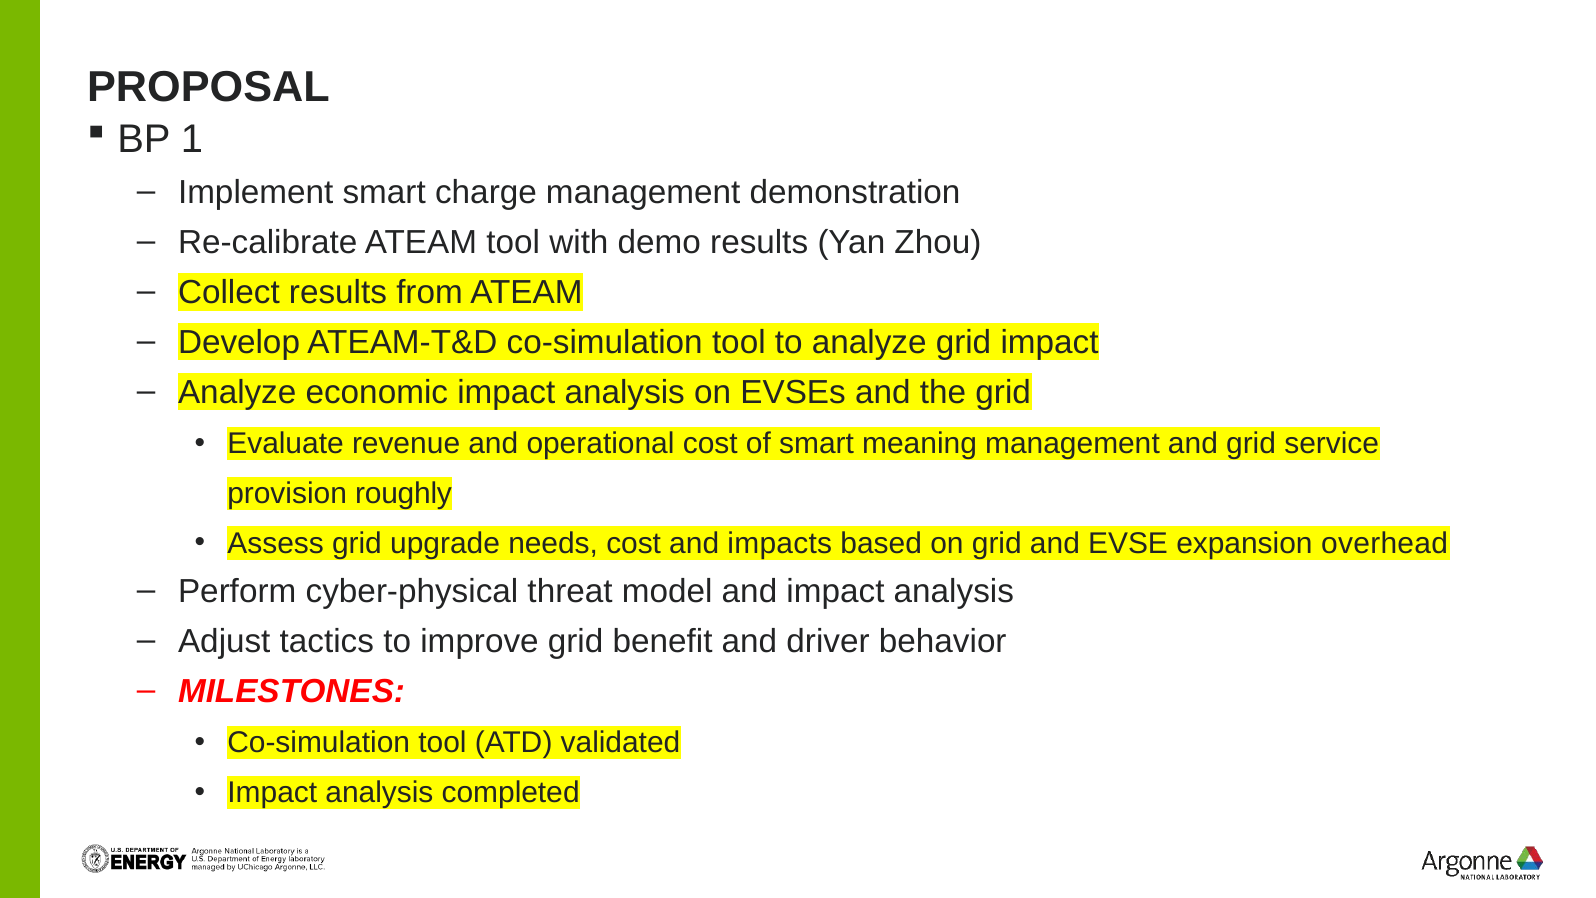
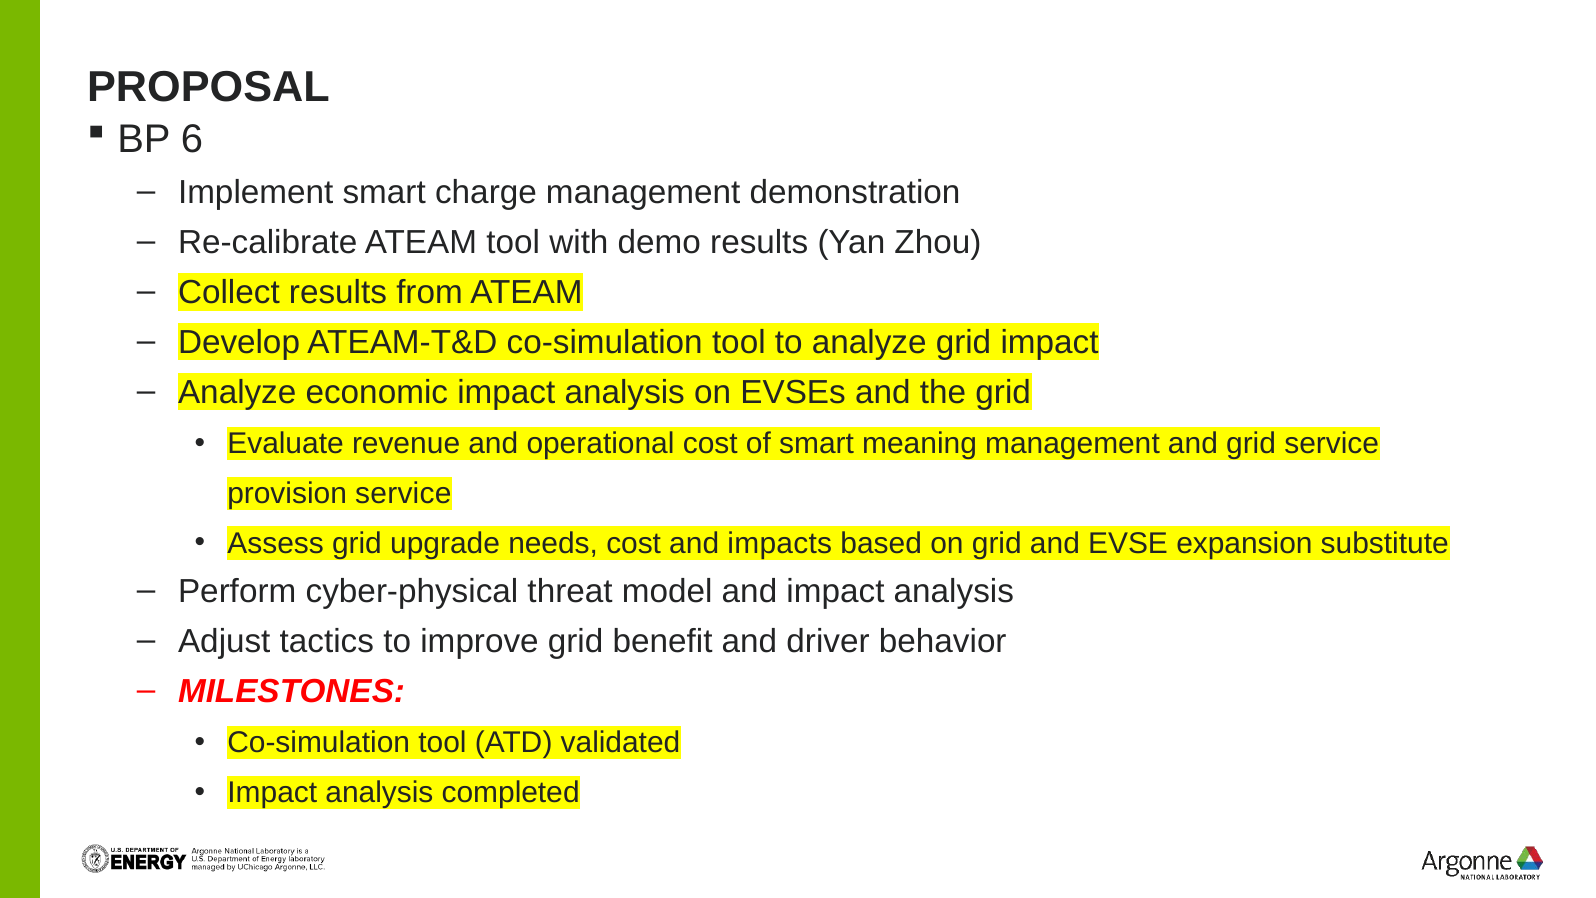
1: 1 -> 6 (192, 139)
provision roughly: roughly -> service (403, 494)
overhead: overhead -> substitute (1385, 543)
